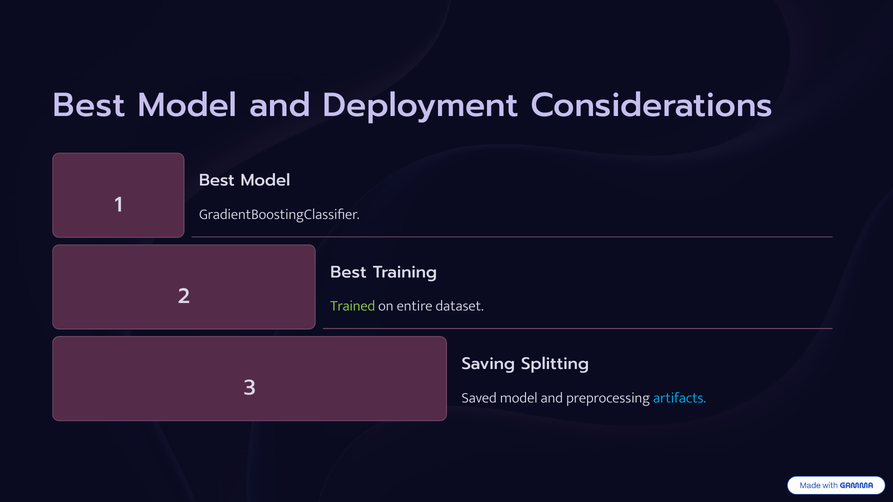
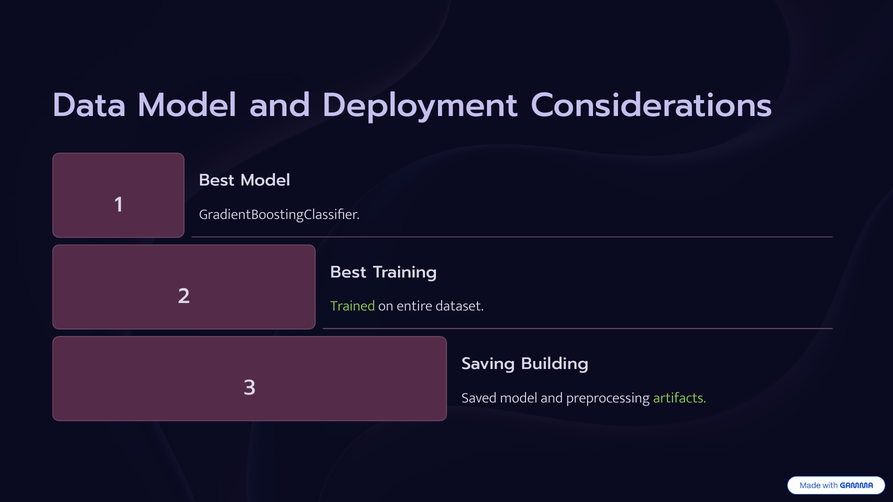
Best: Best -> Data (89, 106)
Splitting: Splitting -> Building (555, 364)
artifacts colour: light blue -> light green (680, 398)
